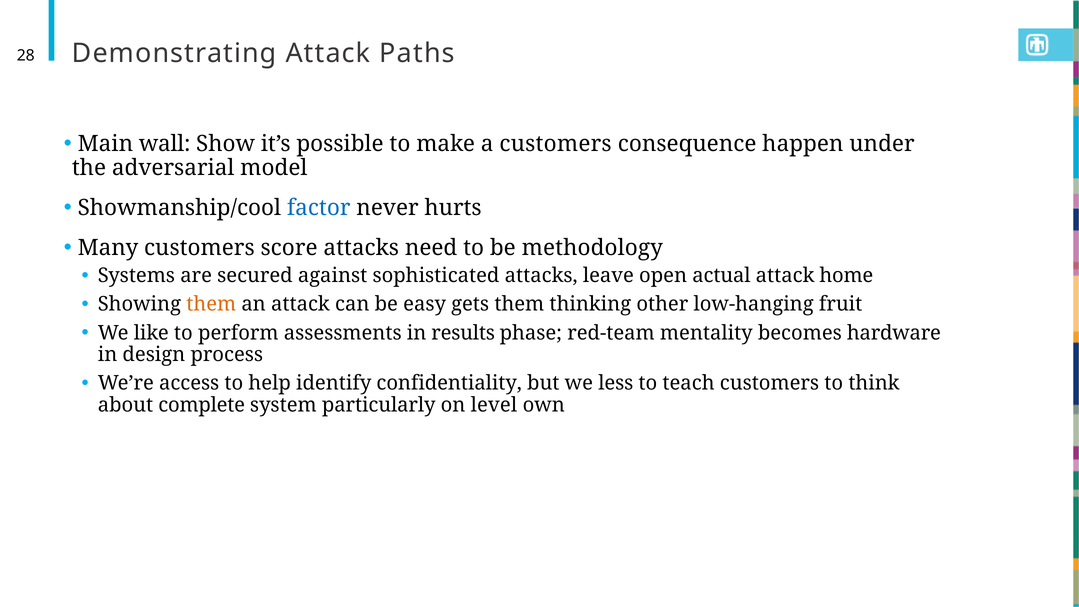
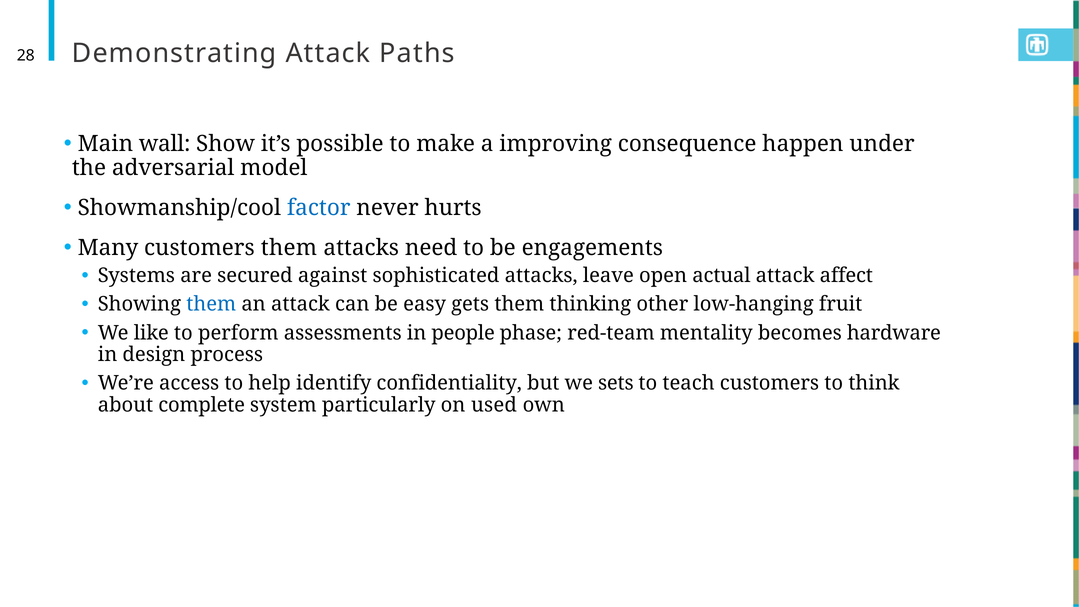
a customers: customers -> improving (556, 144)
customers score: score -> them (289, 248)
methodology: methodology -> engagements (592, 248)
home: home -> affect (846, 276)
them colour: orange -> blue (211, 304)
results: results -> people (463, 333)
less: less -> sets (616, 383)
level: level -> used (494, 405)
